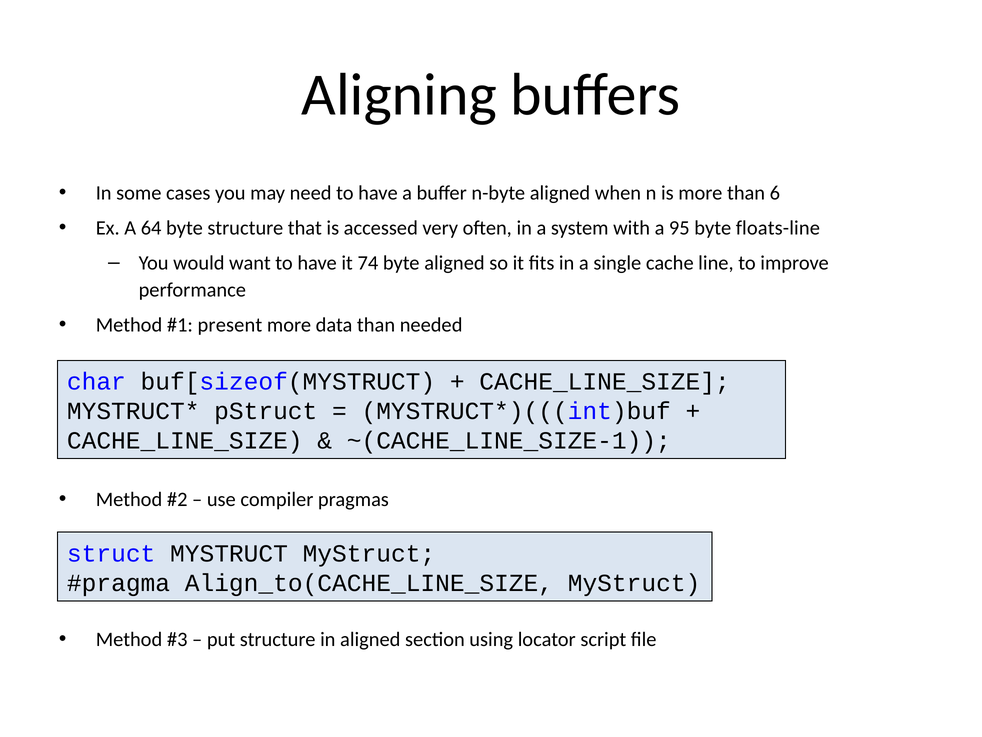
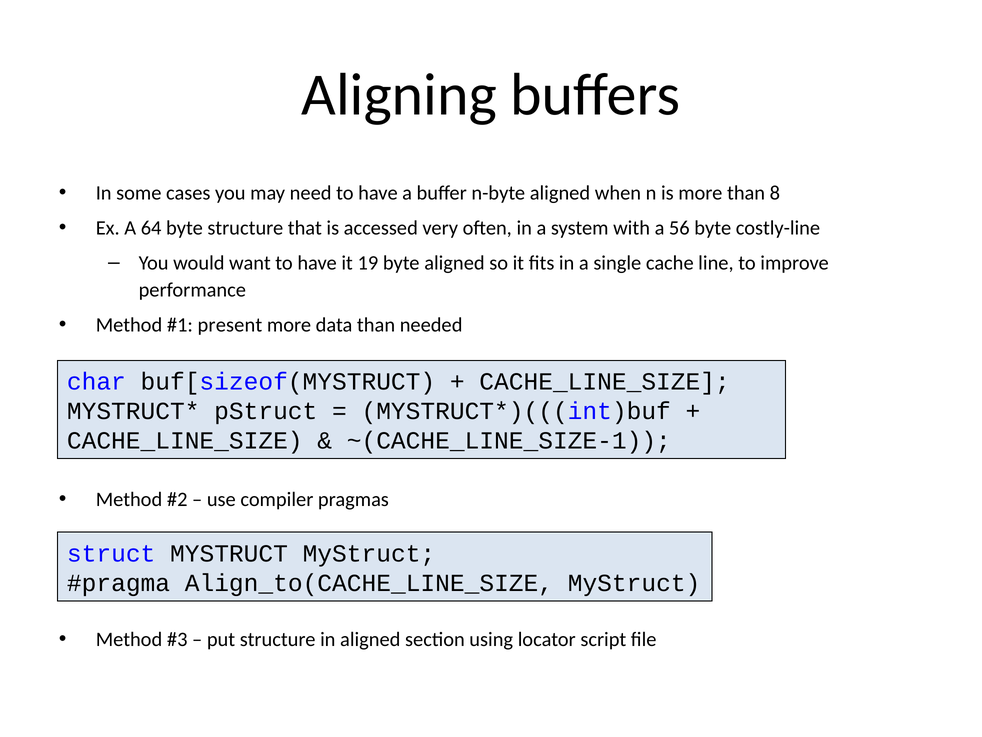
6: 6 -> 8 (775, 193)
95: 95 -> 56 (679, 228)
floats-line: floats-line -> costly-line (778, 228)
74: 74 -> 19 (368, 263)
